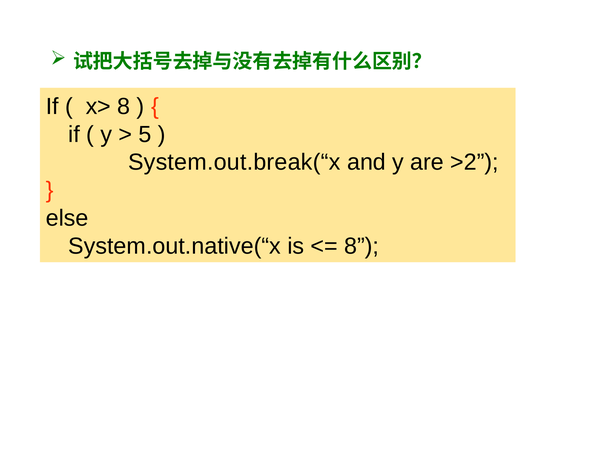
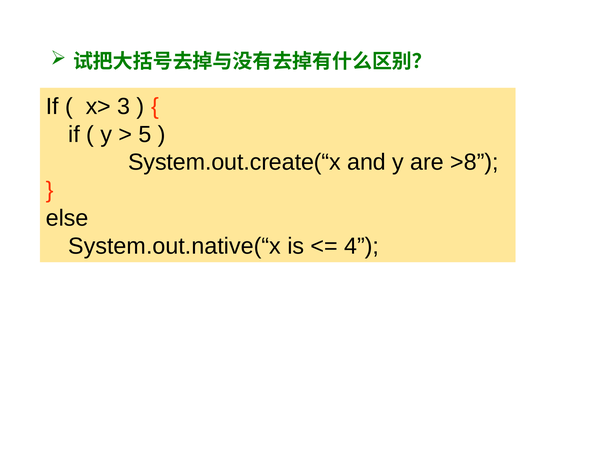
x> 8: 8 -> 3 (124, 106)
System.out.break(“x: System.out.break(“x -> System.out.create(“x (234, 162)
>2: >2 -> >8 (474, 162)
8: 8 -> 4 (362, 246)
